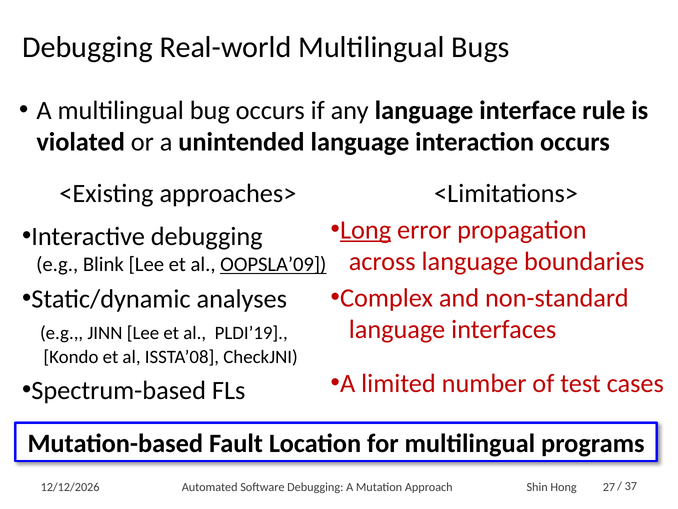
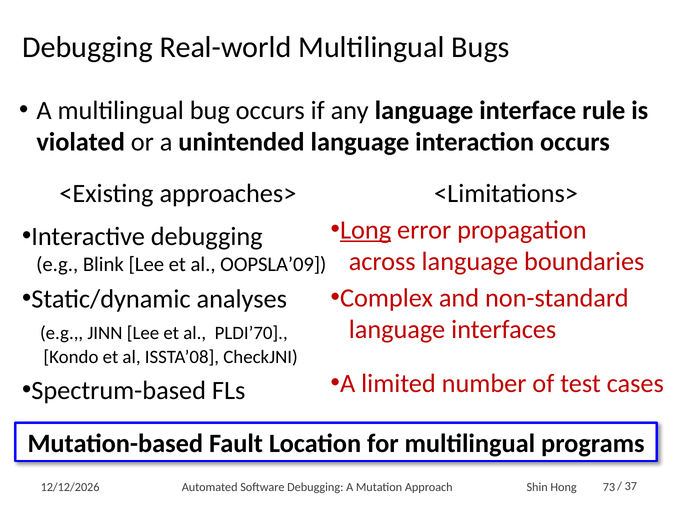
OOPSLA’09 underline: present -> none (273, 264)
PLDI’19: PLDI’19 -> PLDI’70 (251, 333)
27: 27 -> 73 (609, 487)
